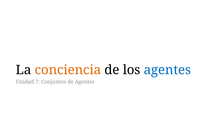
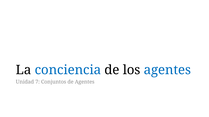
conciencia colour: orange -> blue (68, 70)
